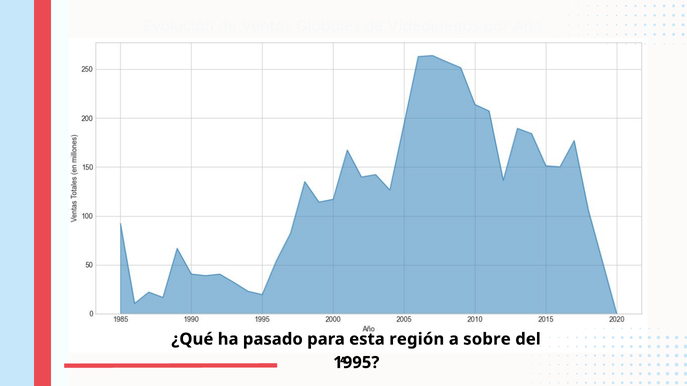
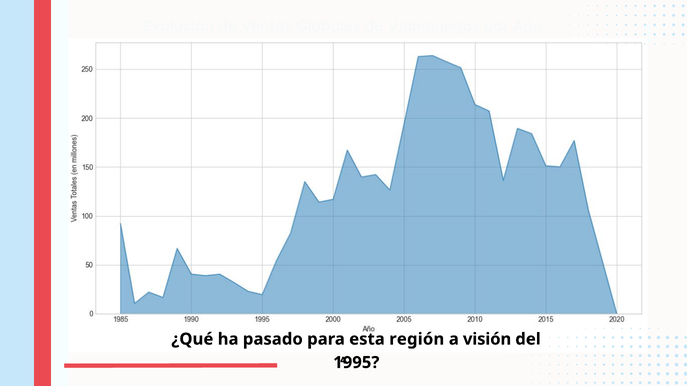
sobre: sobre -> visión (487, 340)
